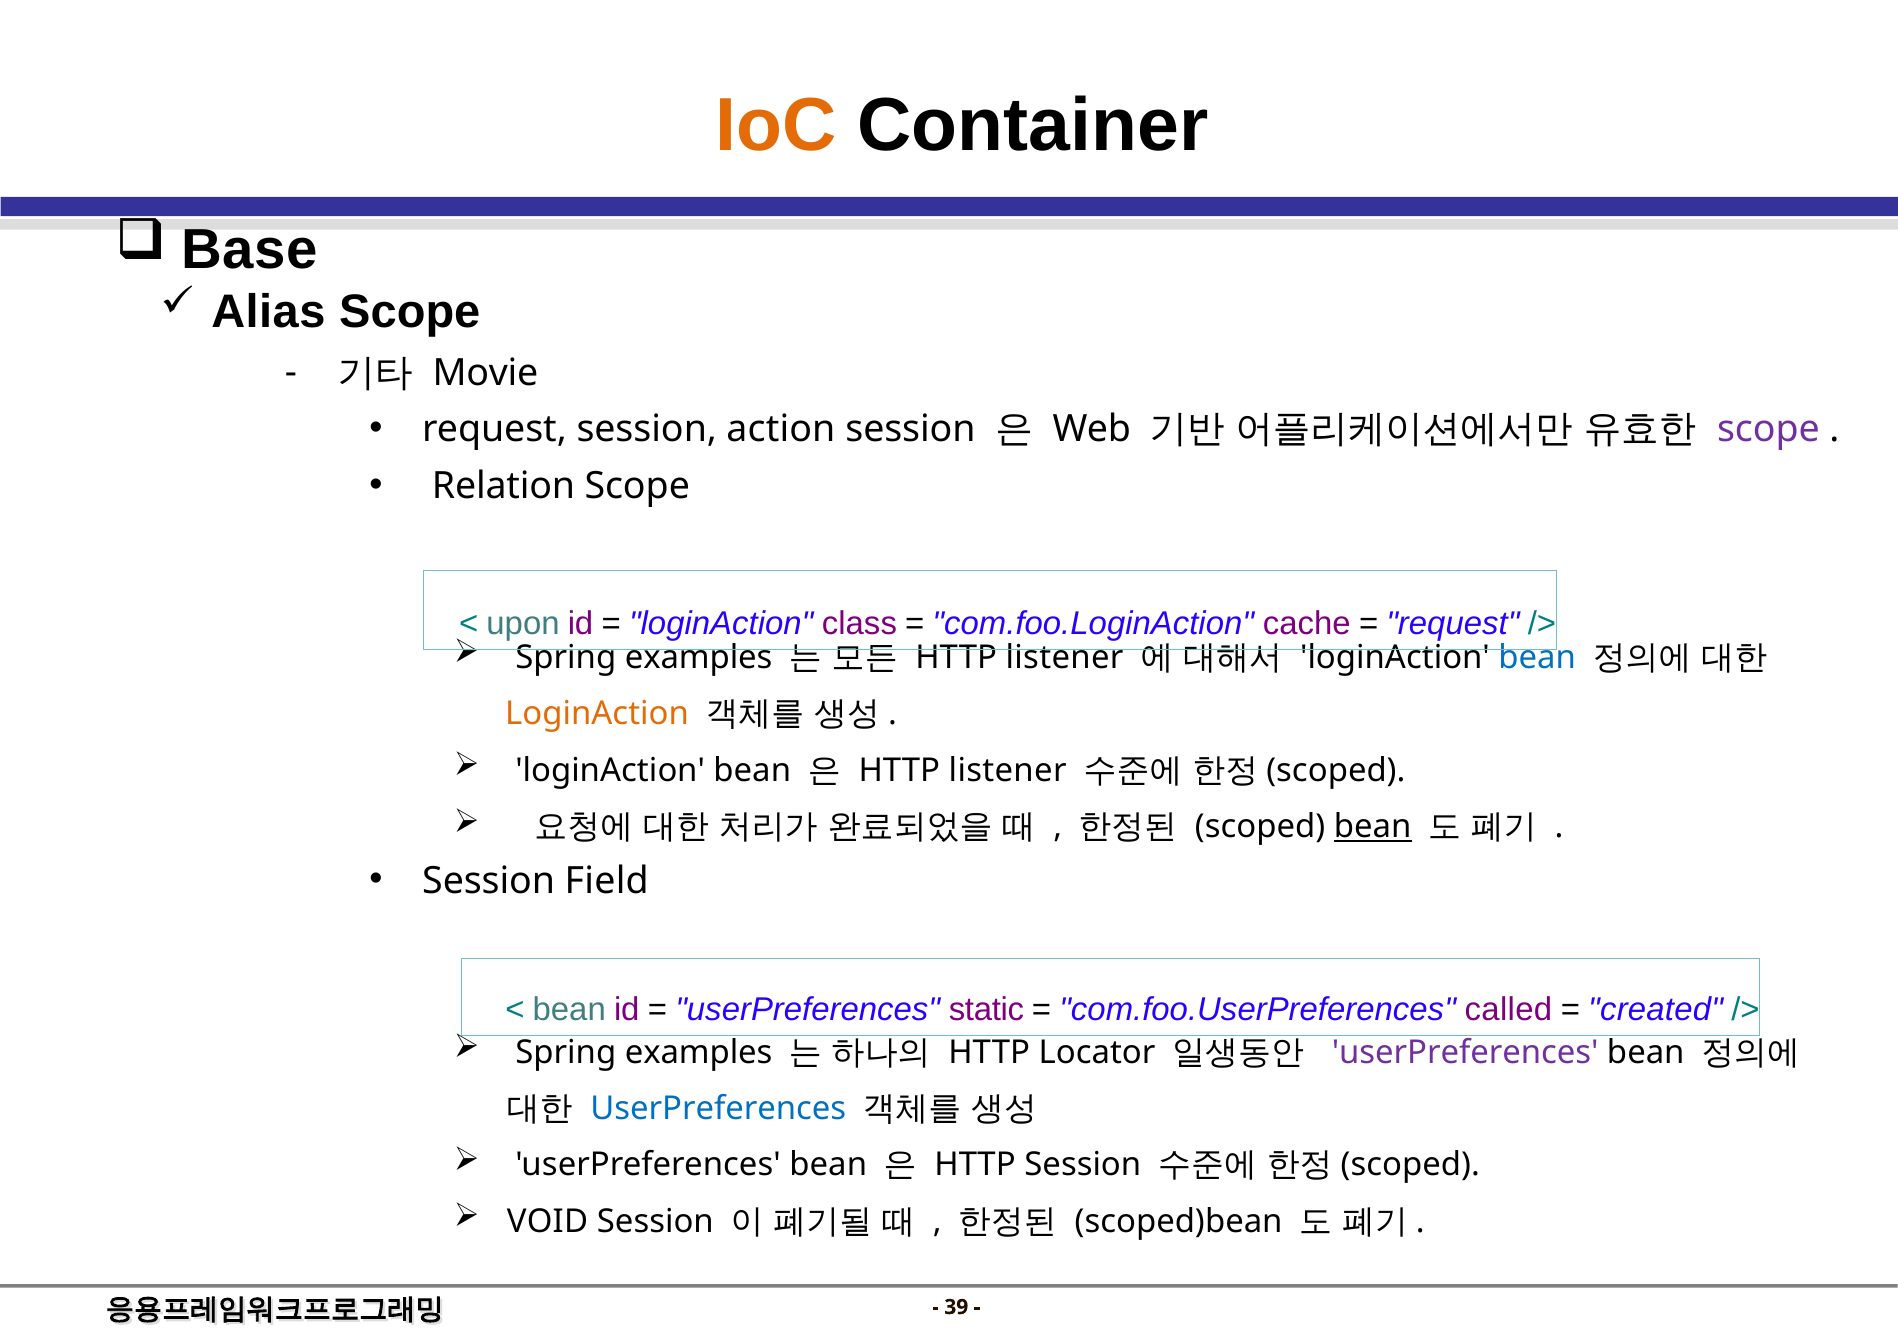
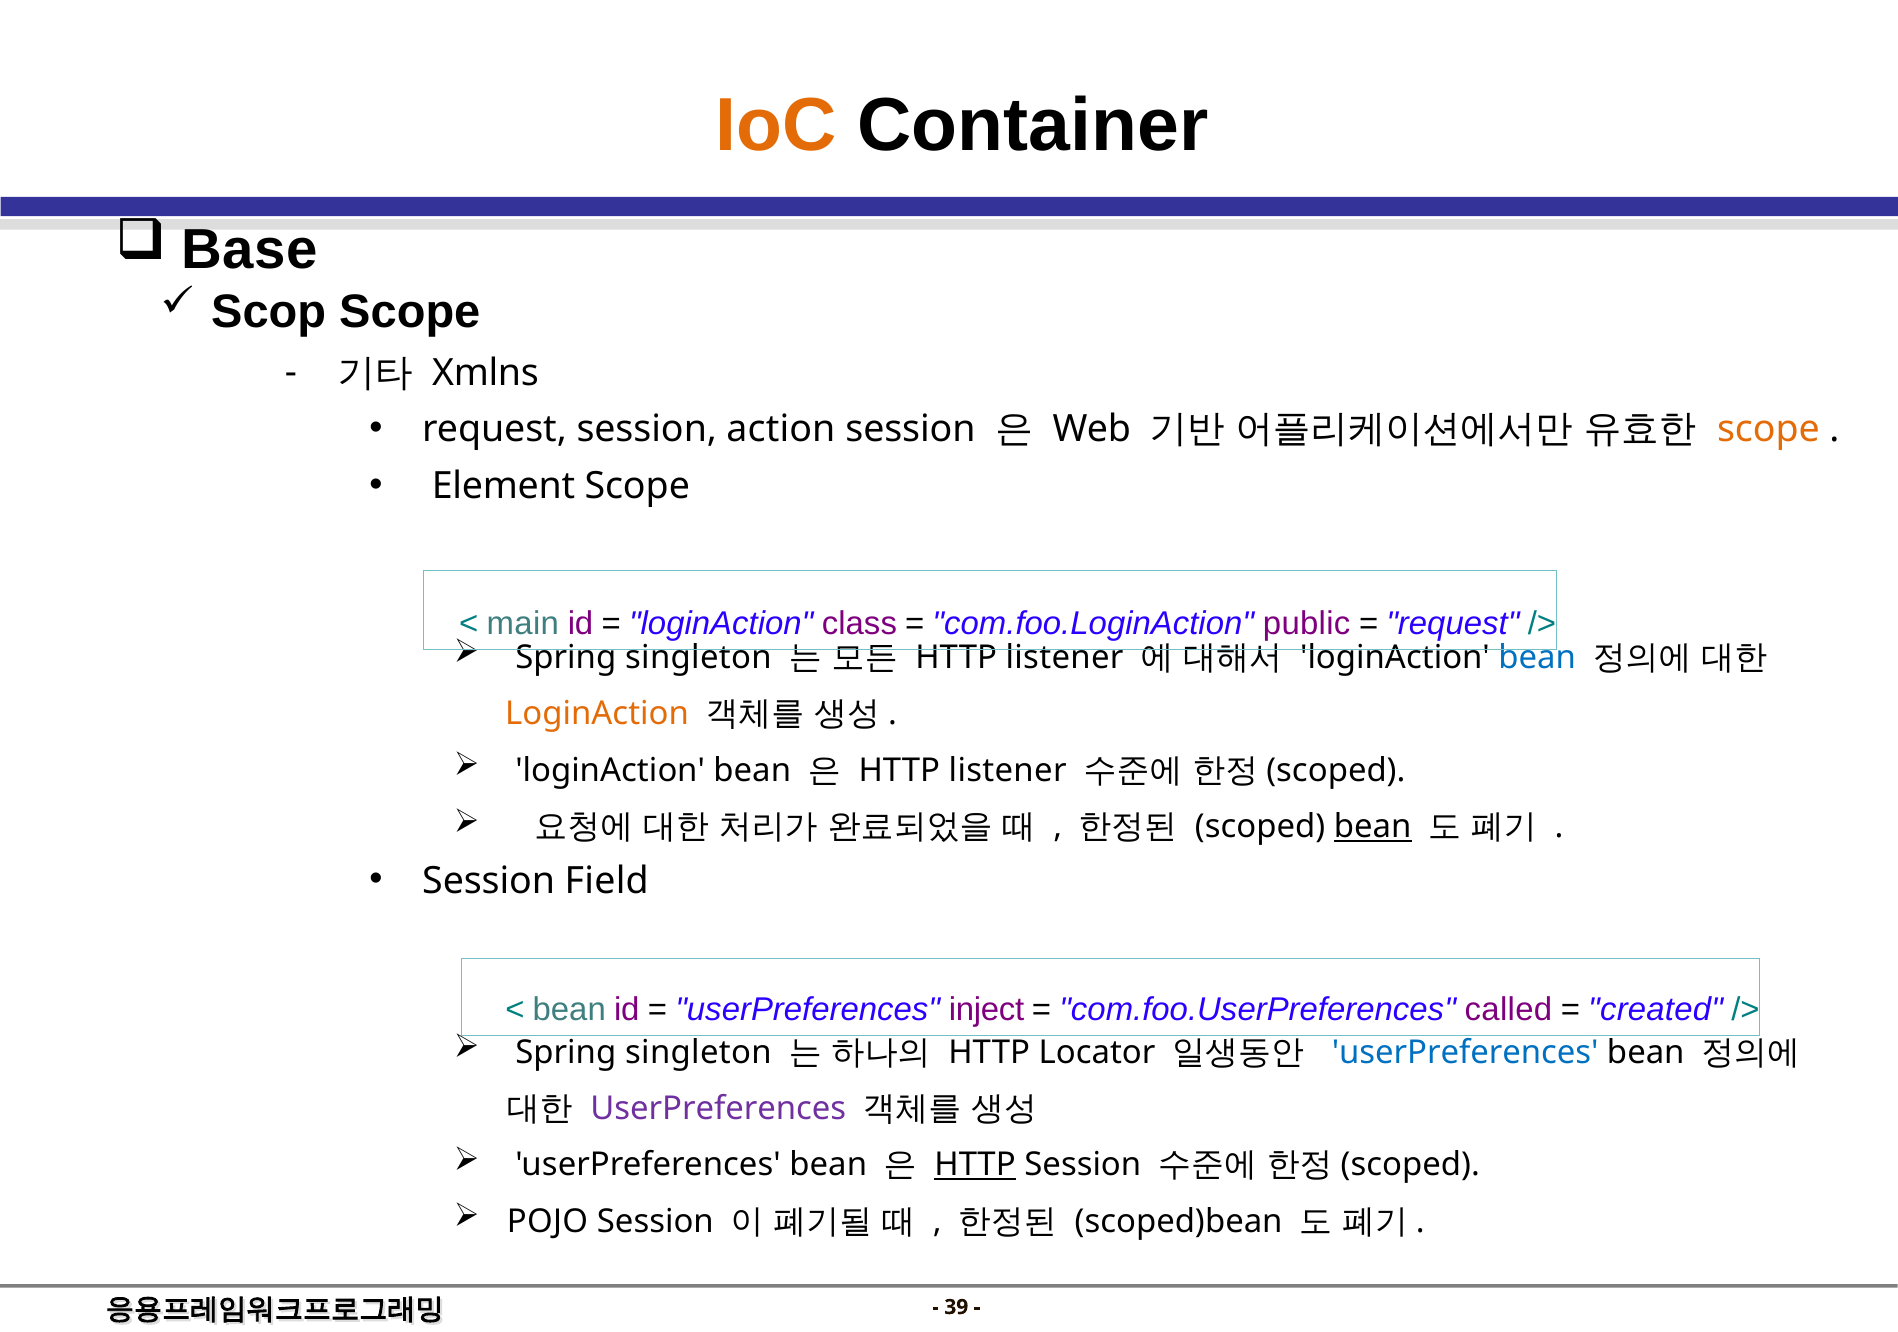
Alias: Alias -> Scop (269, 312)
Movie: Movie -> Xmlns (485, 373)
scope colour: purple -> orange (1768, 429)
Relation: Relation -> Element (503, 486)
upon: upon -> main (523, 624)
cache: cache -> public (1307, 624)
examples: examples -> singleton (698, 657)
static: static -> inject (986, 1010)
examples: examples -> singleton (698, 1052)
userPreferences colour: purple -> blue (1465, 1052)
UserPreferences colour: blue -> purple (718, 1109)
HTTP underline: none -> present (975, 1165)
VOID: VOID -> POJO (547, 1221)
